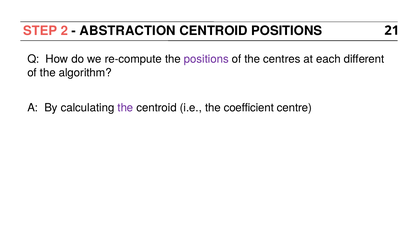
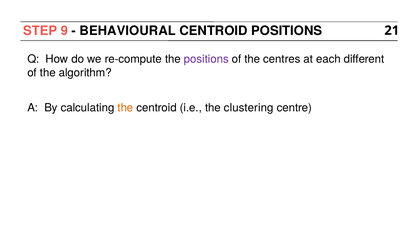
2: 2 -> 9 (64, 31)
ABSTRACTION: ABSTRACTION -> BEHAVIOURAL (128, 31)
the colour: purple -> orange (125, 108)
coefficient: coefficient -> clustering (249, 108)
